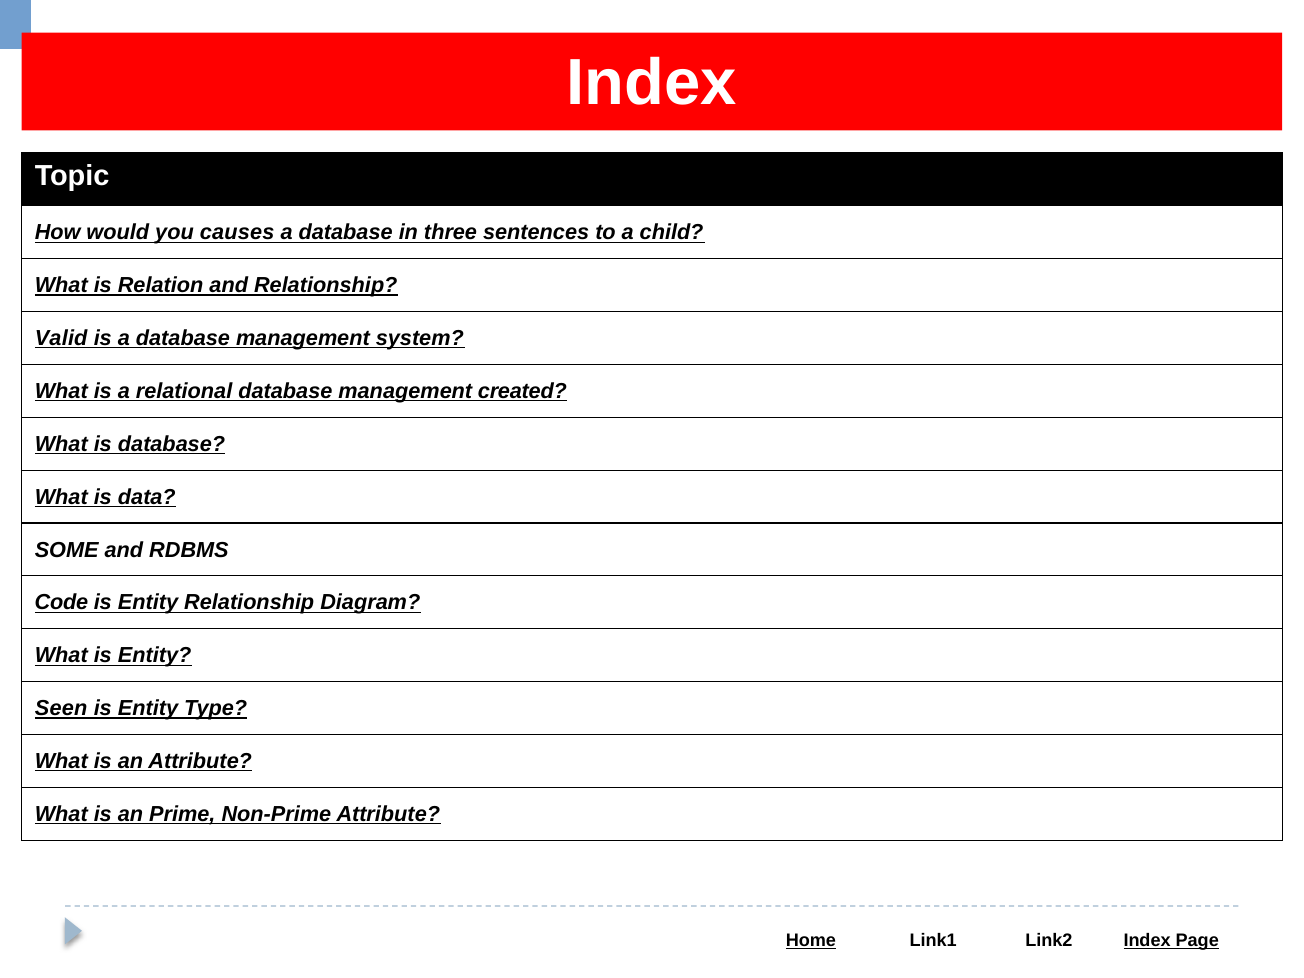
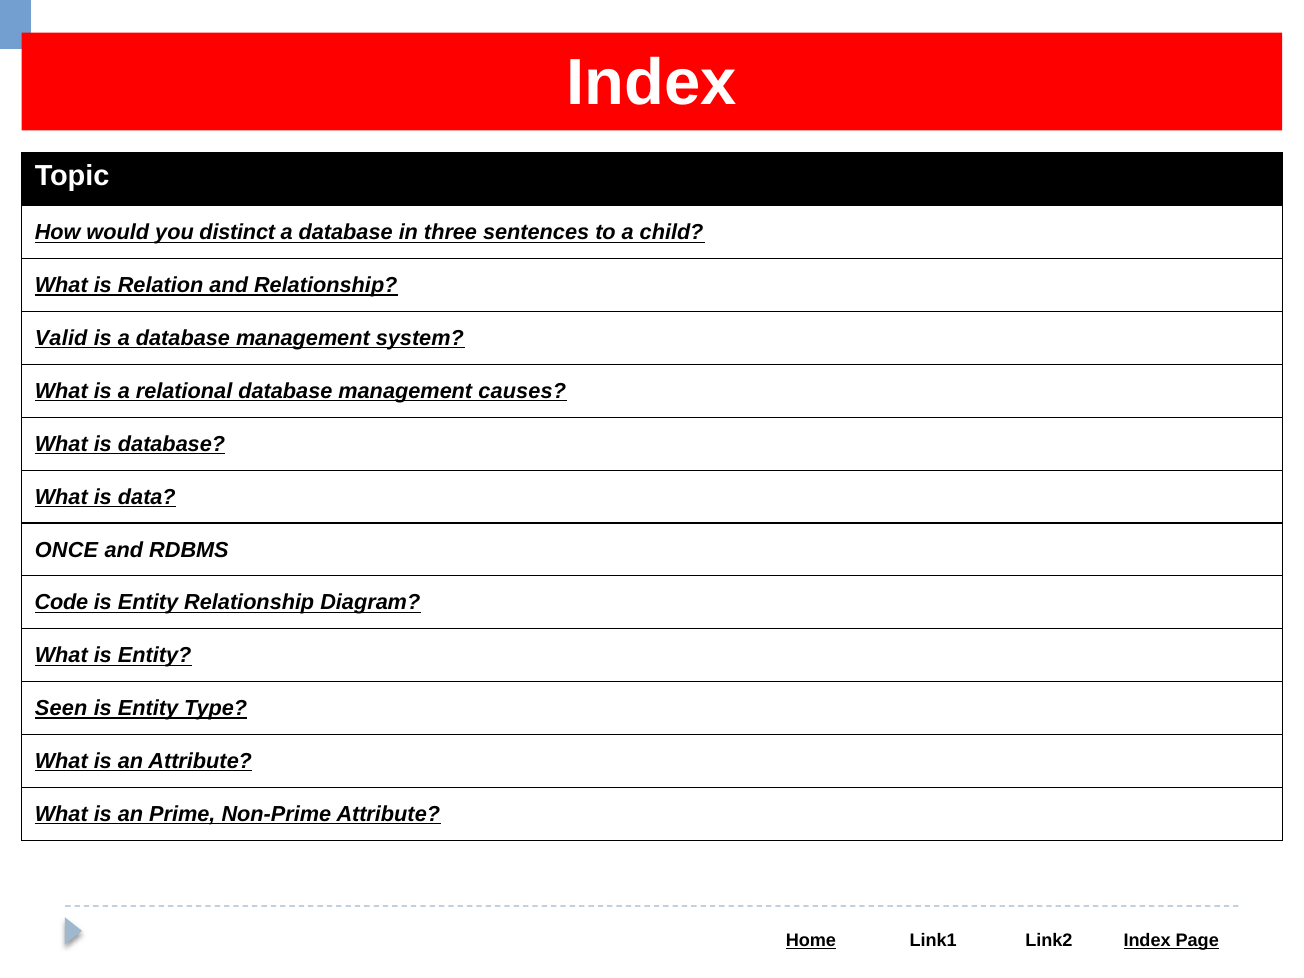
causes: causes -> distinct (237, 233)
created: created -> causes (522, 391)
SOME: SOME -> ONCE (67, 550)
